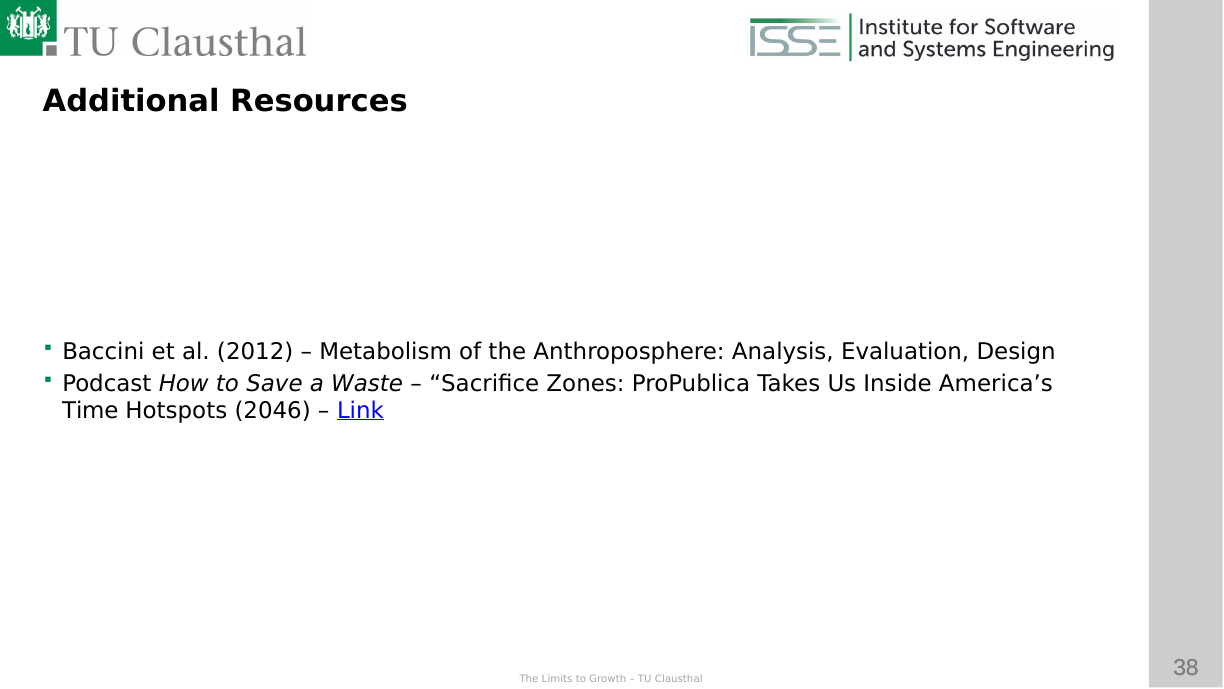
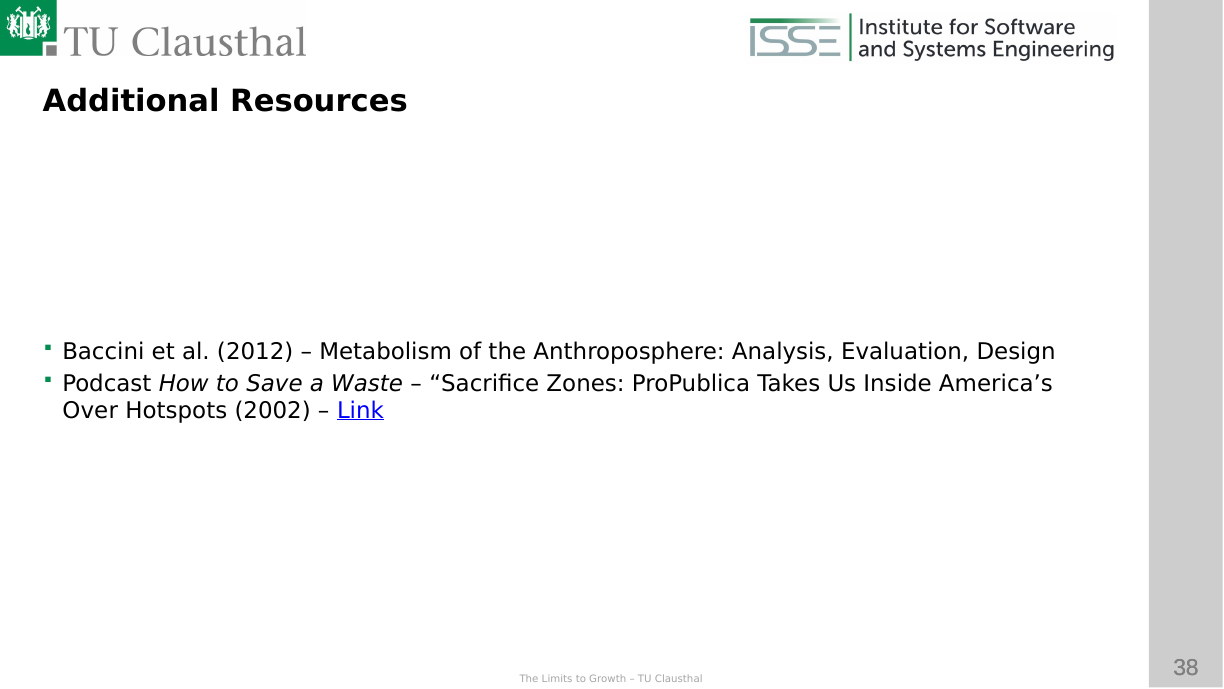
Time: Time -> Over (90, 411)
2046: 2046 -> 2002 (273, 411)
